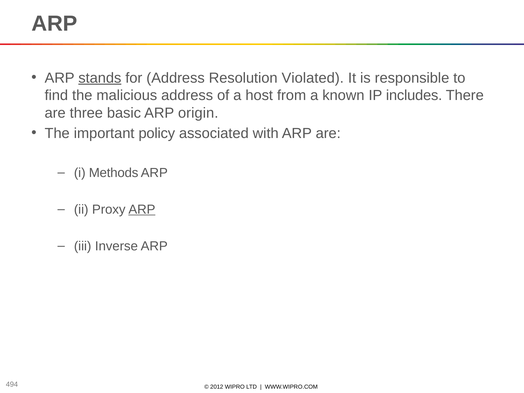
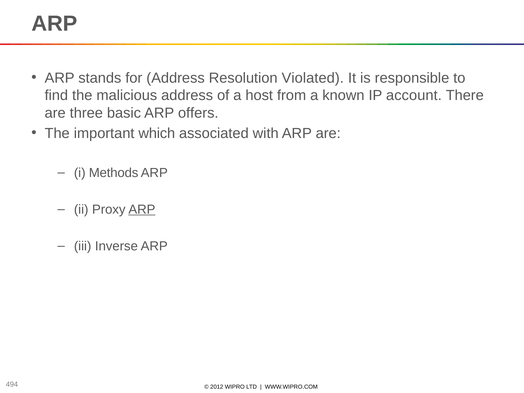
stands underline: present -> none (100, 78)
includes: includes -> account (414, 95)
origin: origin -> offers (198, 113)
policy: policy -> which (157, 133)
